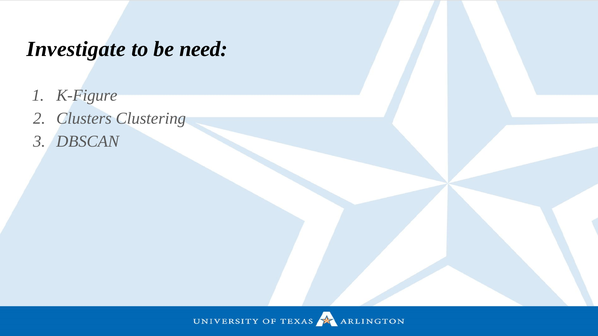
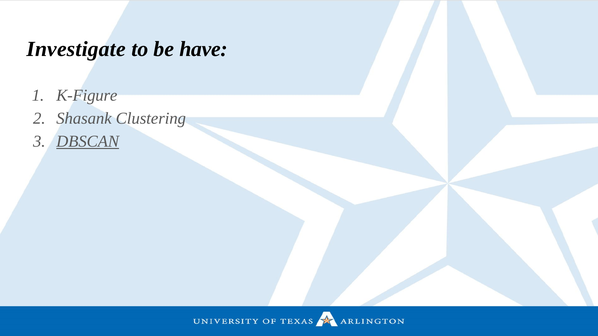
need: need -> have (203, 49)
Clusters: Clusters -> Shasank (84, 118)
DBSCAN underline: none -> present (88, 141)
